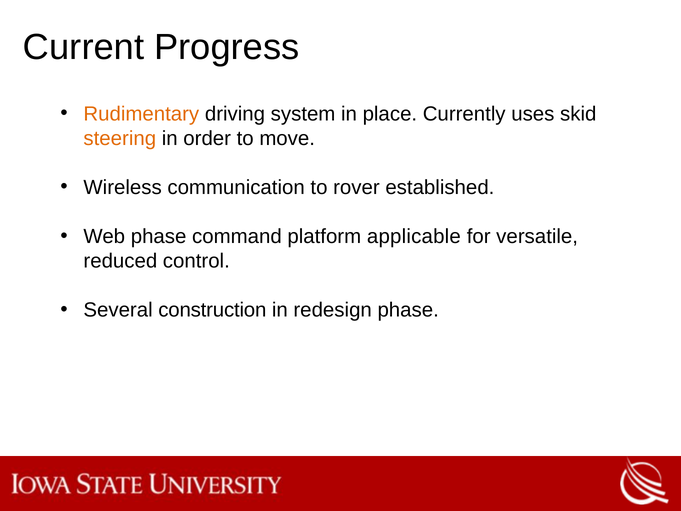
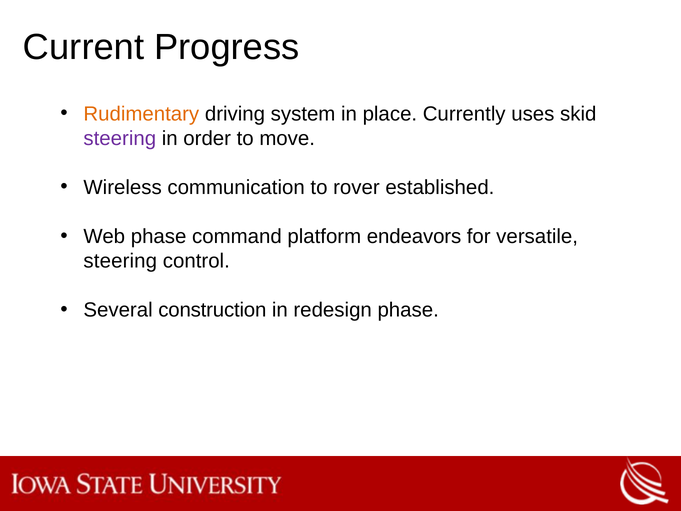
steering colour: orange -> purple (120, 138)
applicable: applicable -> endeavors (414, 236)
reduced: reduced -> steering (120, 261)
